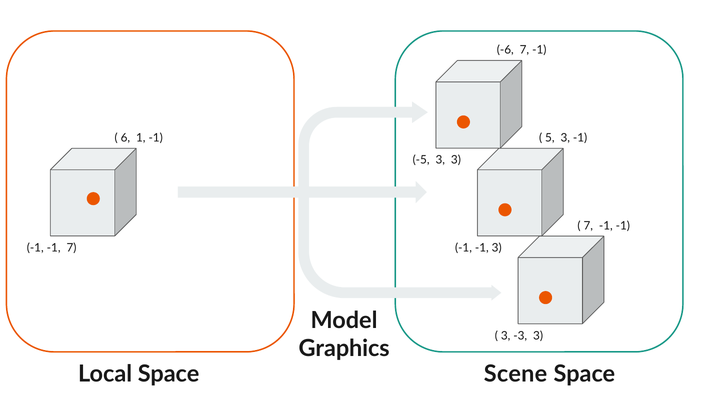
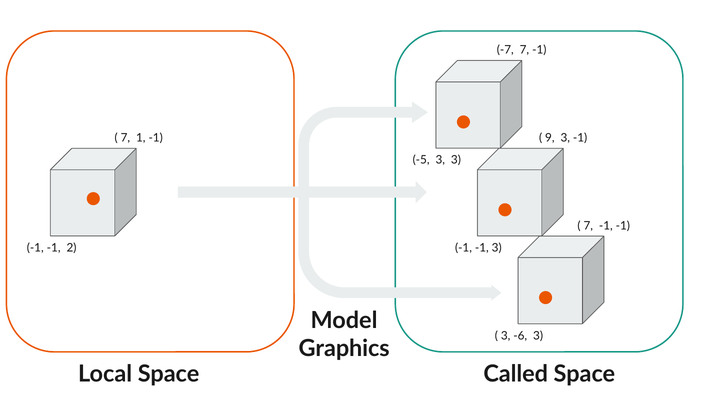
-6: -6 -> -7 (505, 50)
6: 6 -> 7 (125, 138)
5: 5 -> 9 (550, 138)
-1 7: 7 -> 2 (71, 248)
-3: -3 -> -6 (520, 336)
Scene: Scene -> Called (516, 374)
